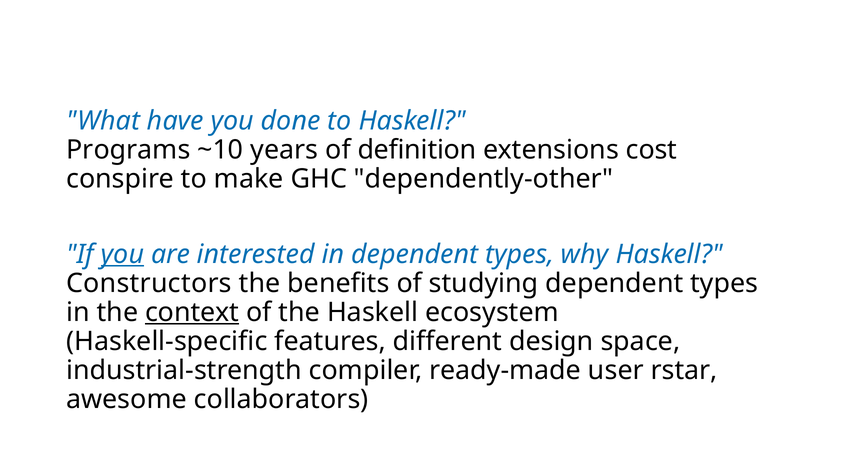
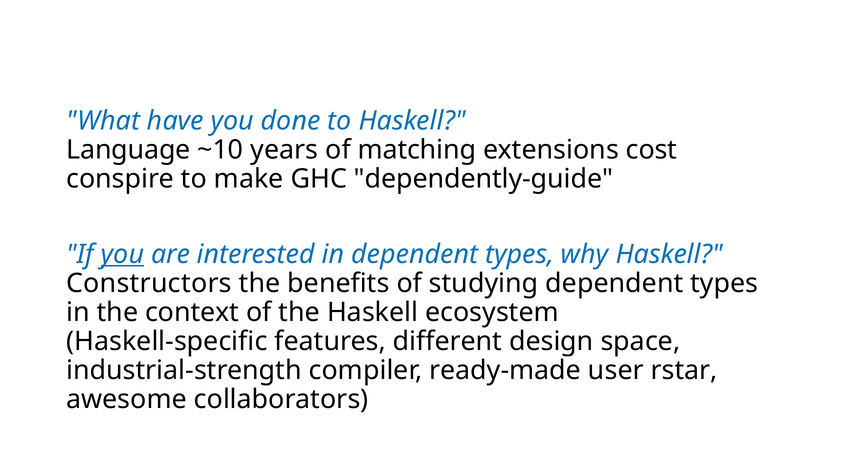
Programs: Programs -> Language (128, 150)
definition: definition -> matching (417, 150)
dependently-other: dependently-other -> dependently-guide (484, 179)
context underline: present -> none (192, 312)
